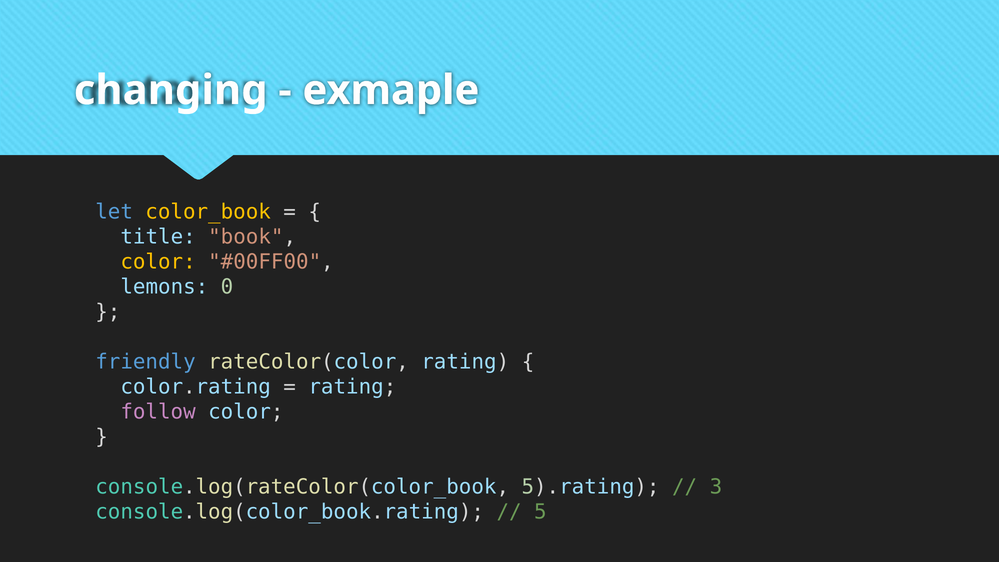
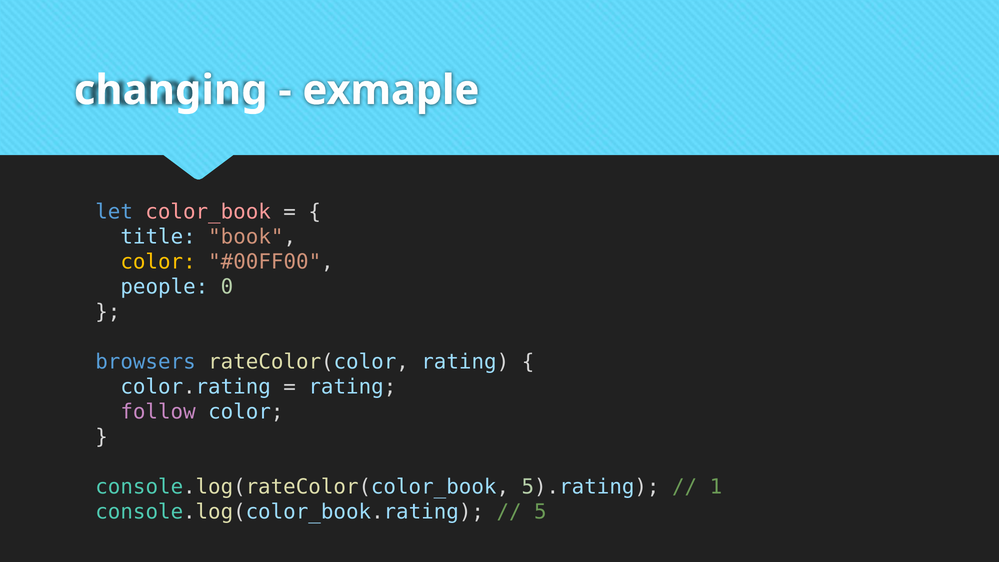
color_book colour: yellow -> pink (208, 212)
lemons: lemons -> people (164, 287)
friendly: friendly -> browsers (145, 362)
3: 3 -> 1 (716, 487)
